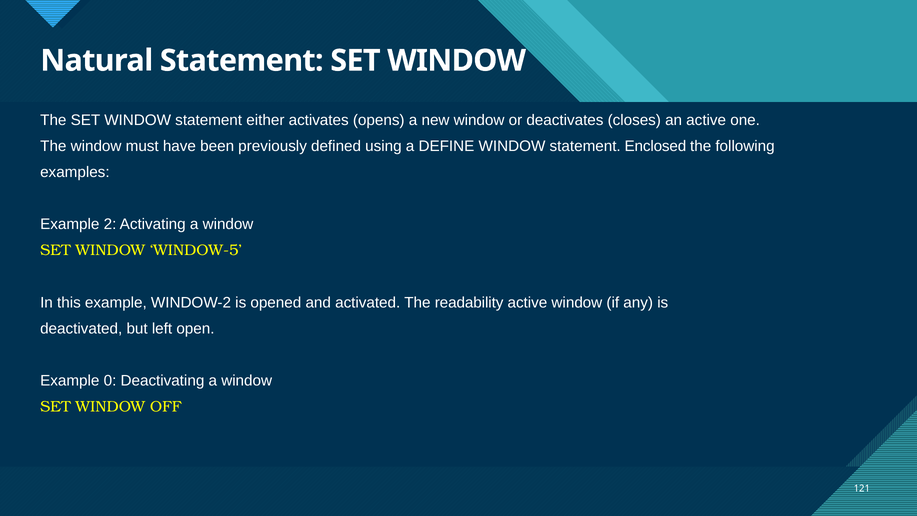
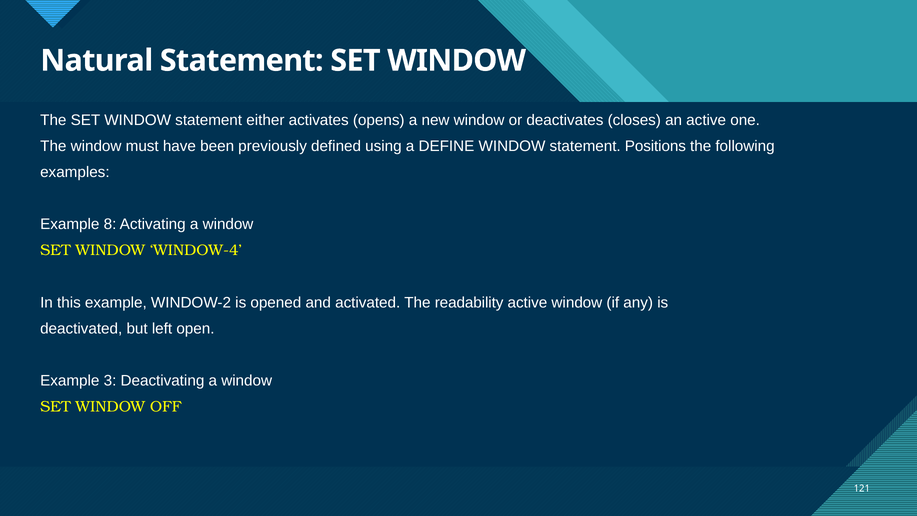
Enclosed: Enclosed -> Positions (655, 146)
2: 2 -> 8 (110, 224)
WINDOW-5: WINDOW-5 -> WINDOW-4 (196, 250)
0: 0 -> 3 (110, 380)
